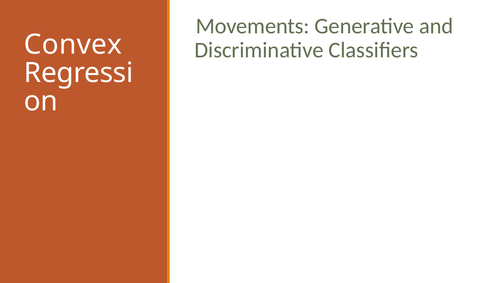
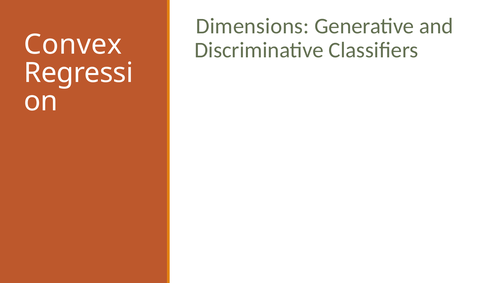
Movements: Movements -> Dimensions (252, 26)
